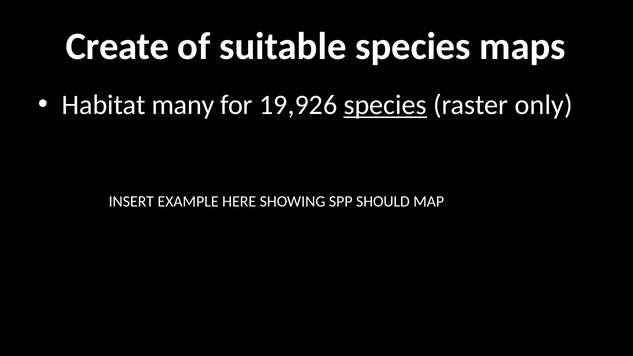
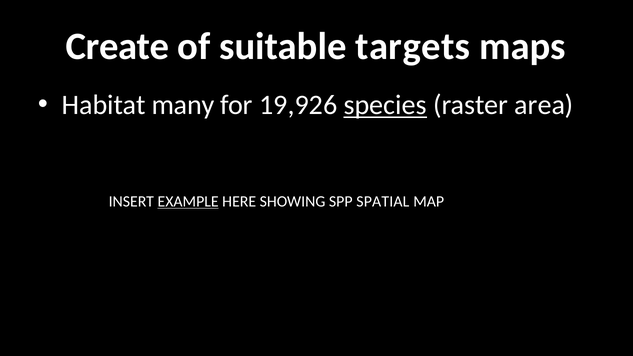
suitable species: species -> targets (413, 47)
only: only -> area (544, 105)
EXAMPLE underline: none -> present (188, 201)
SHOULD: SHOULD -> SPATIAL (383, 201)
